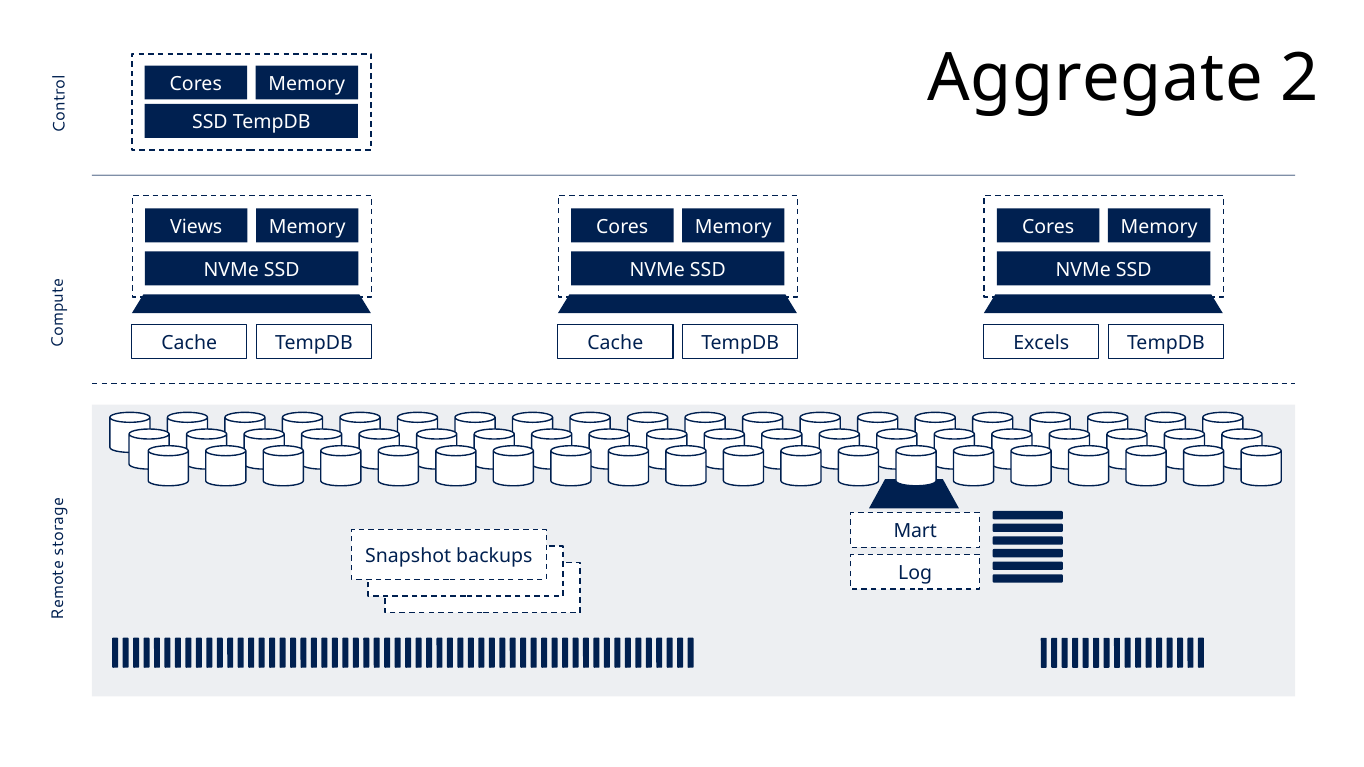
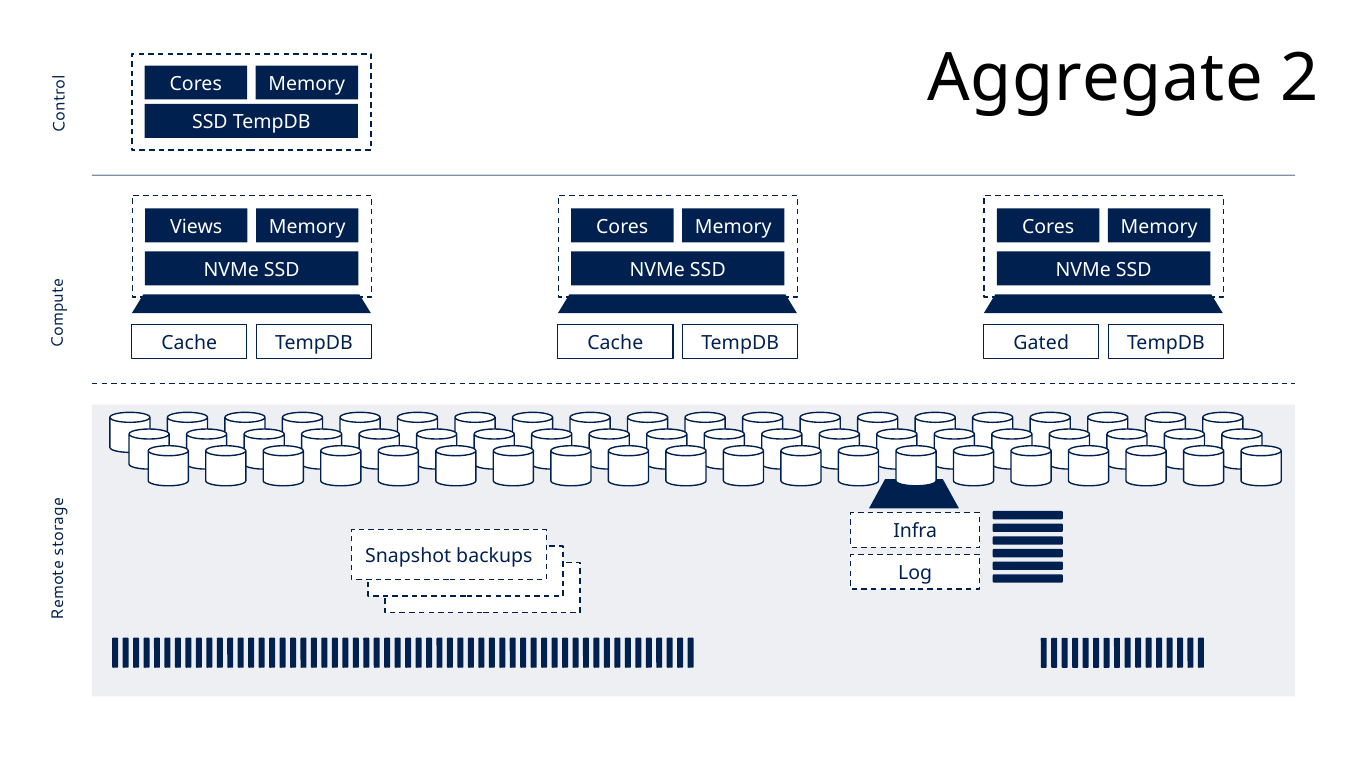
Excels: Excels -> Gated (1041, 343)
Mart: Mart -> Infra (915, 531)
